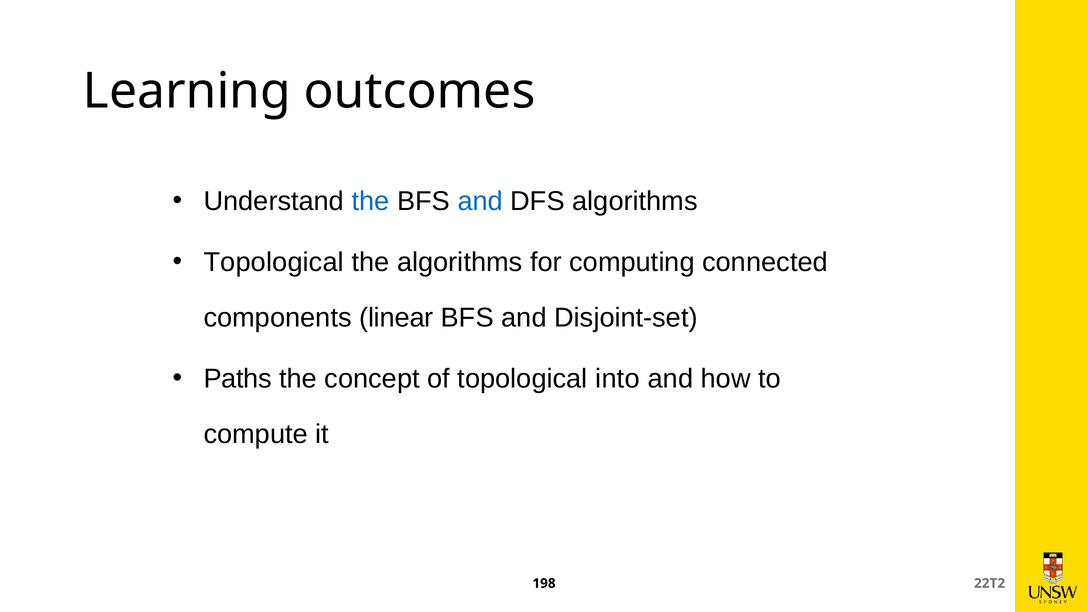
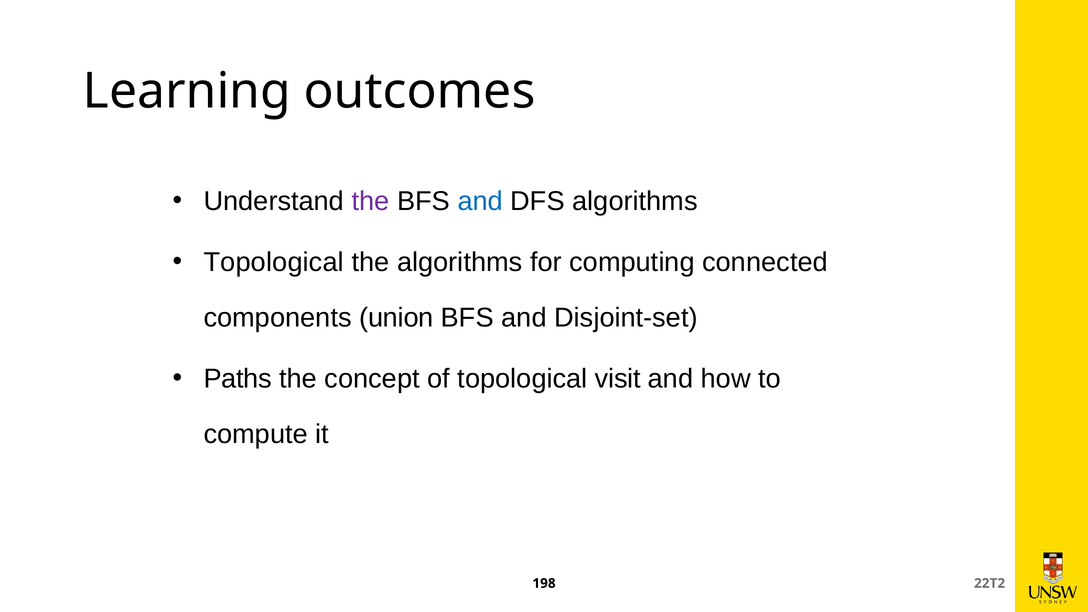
the colour: blue -> purple (371, 201)
linear: linear -> union (396, 318)
into: into -> visit (618, 379)
